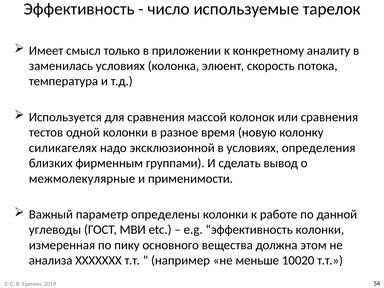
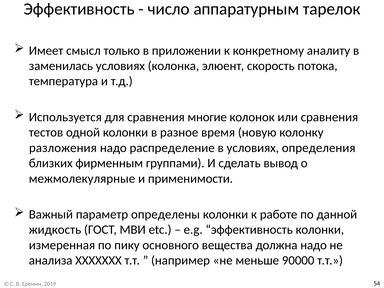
используемые: используемые -> аппаратурным (246, 9)
массой: массой -> многие (207, 117)
силикагелях: силикагелях -> разложения (63, 148)
эксклюзионной: эксклюзионной -> распределение (172, 148)
углеводы: углеводы -> жидкость (55, 230)
должна этом: этом -> надо (314, 245)
10020: 10020 -> 90000 (298, 260)
